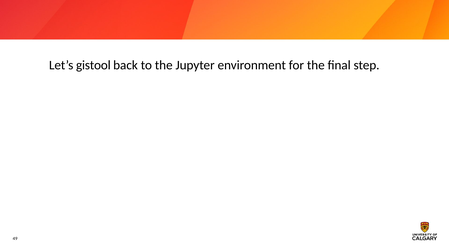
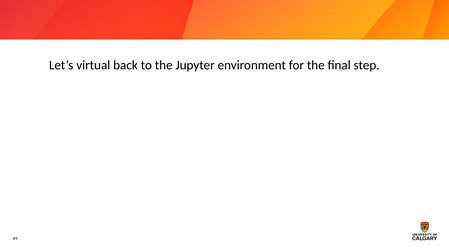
gistool: gistool -> virtual (93, 65)
